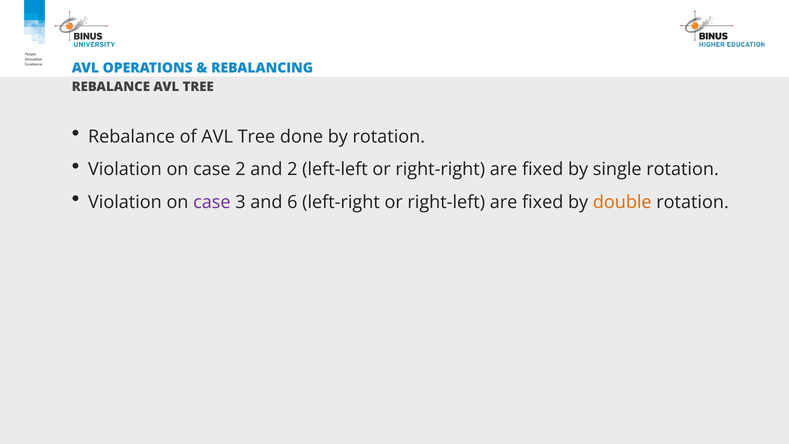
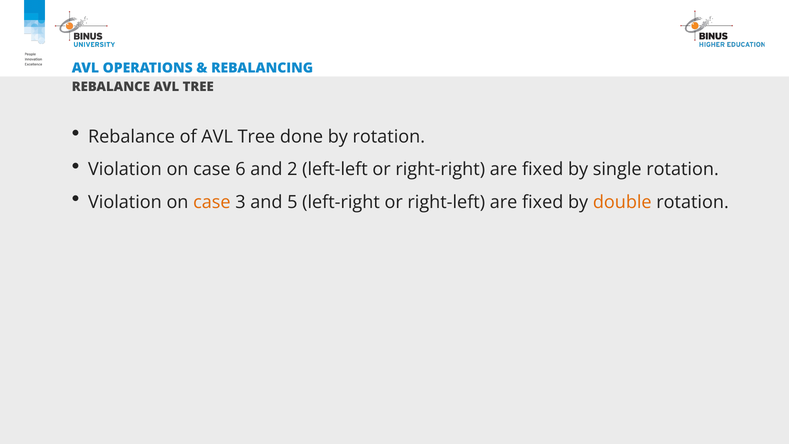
case 2: 2 -> 6 (240, 169)
case colour: purple -> orange (212, 202)
6: 6 -> 5 (292, 202)
